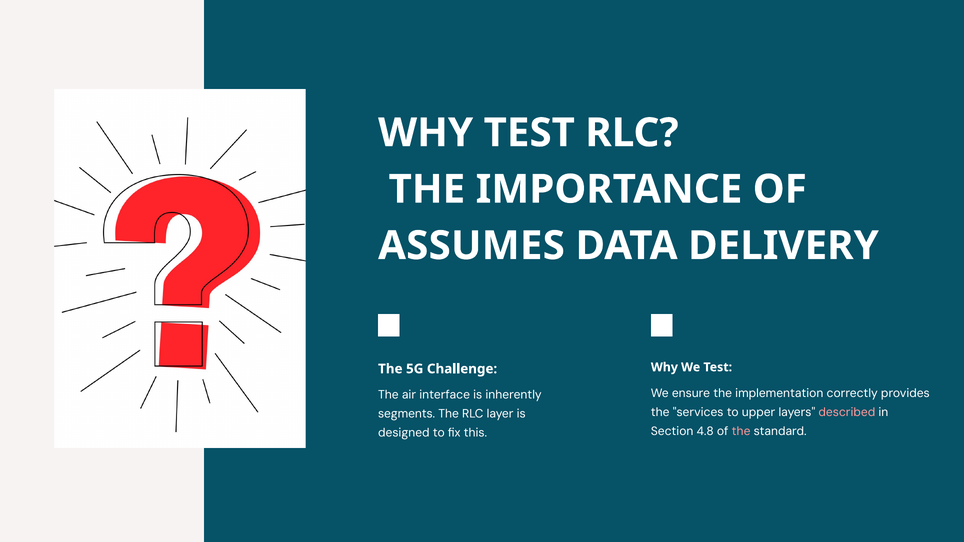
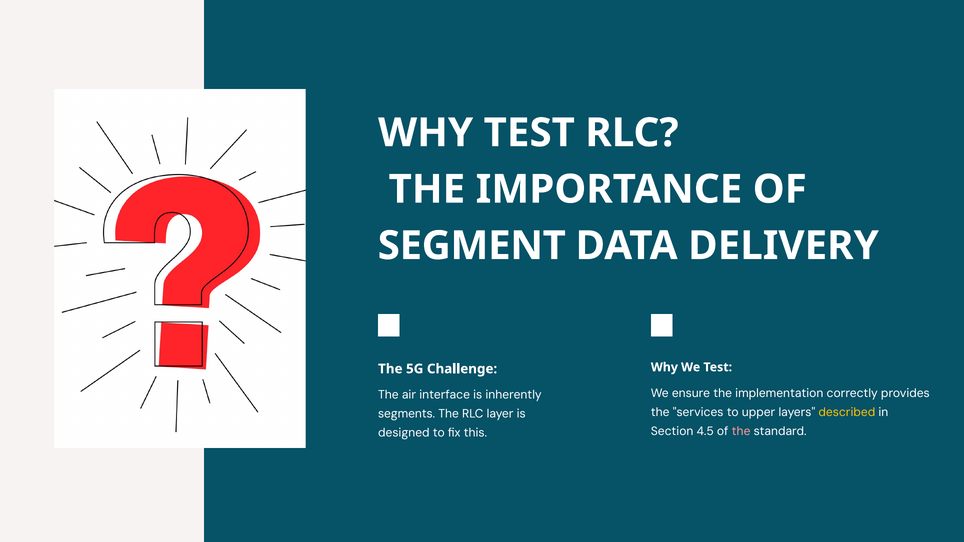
ASSUMES: ASSUMES -> SEGMENT (472, 246)
described colour: pink -> yellow (847, 412)
4.8: 4.8 -> 4.5 (705, 431)
